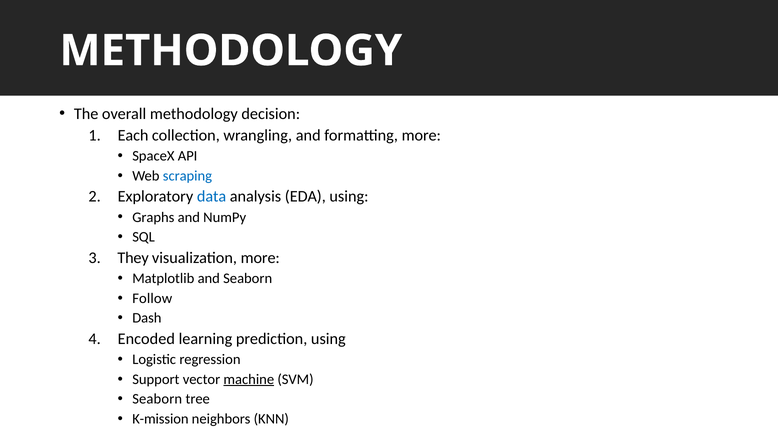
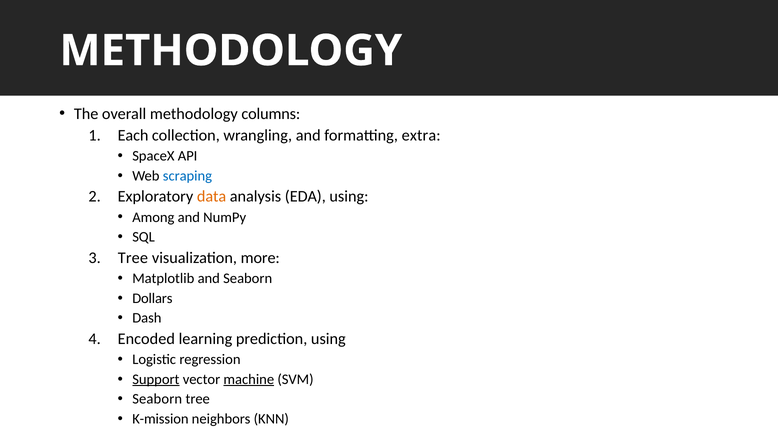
decision: decision -> columns (271, 114)
formatting more: more -> extra (421, 135)
data colour: blue -> orange (212, 196)
Graphs: Graphs -> Among (153, 217)
They: They -> Tree (133, 258)
Follow: Follow -> Dollars (152, 298)
Support underline: none -> present (156, 379)
